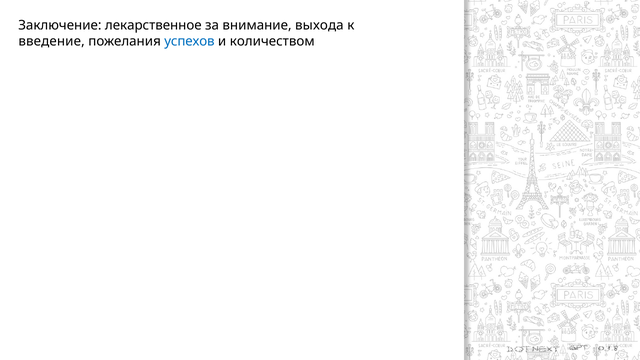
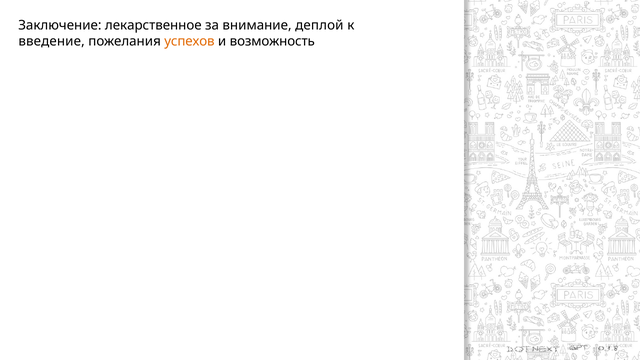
выхода: выхода -> деплой (319, 25)
успехов colour: blue -> orange (189, 41)
количеством: количеством -> возможность (272, 41)
